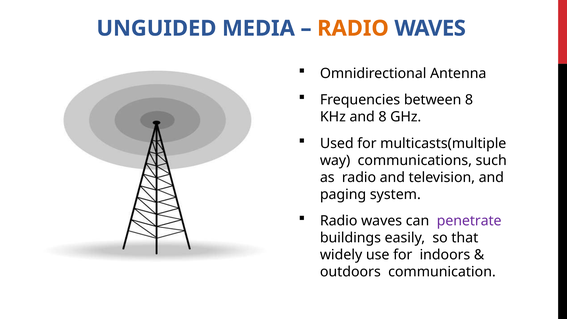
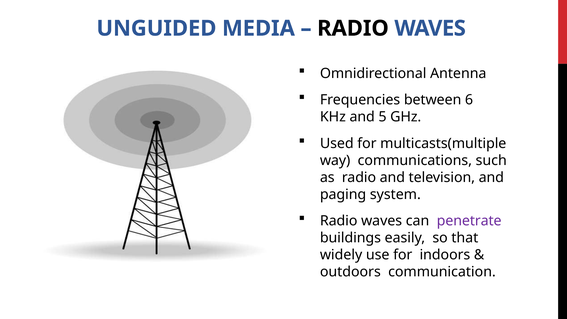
RADIO colour: orange -> black (353, 28)
between 8: 8 -> 6 (469, 100)
and 8: 8 -> 5 (383, 117)
